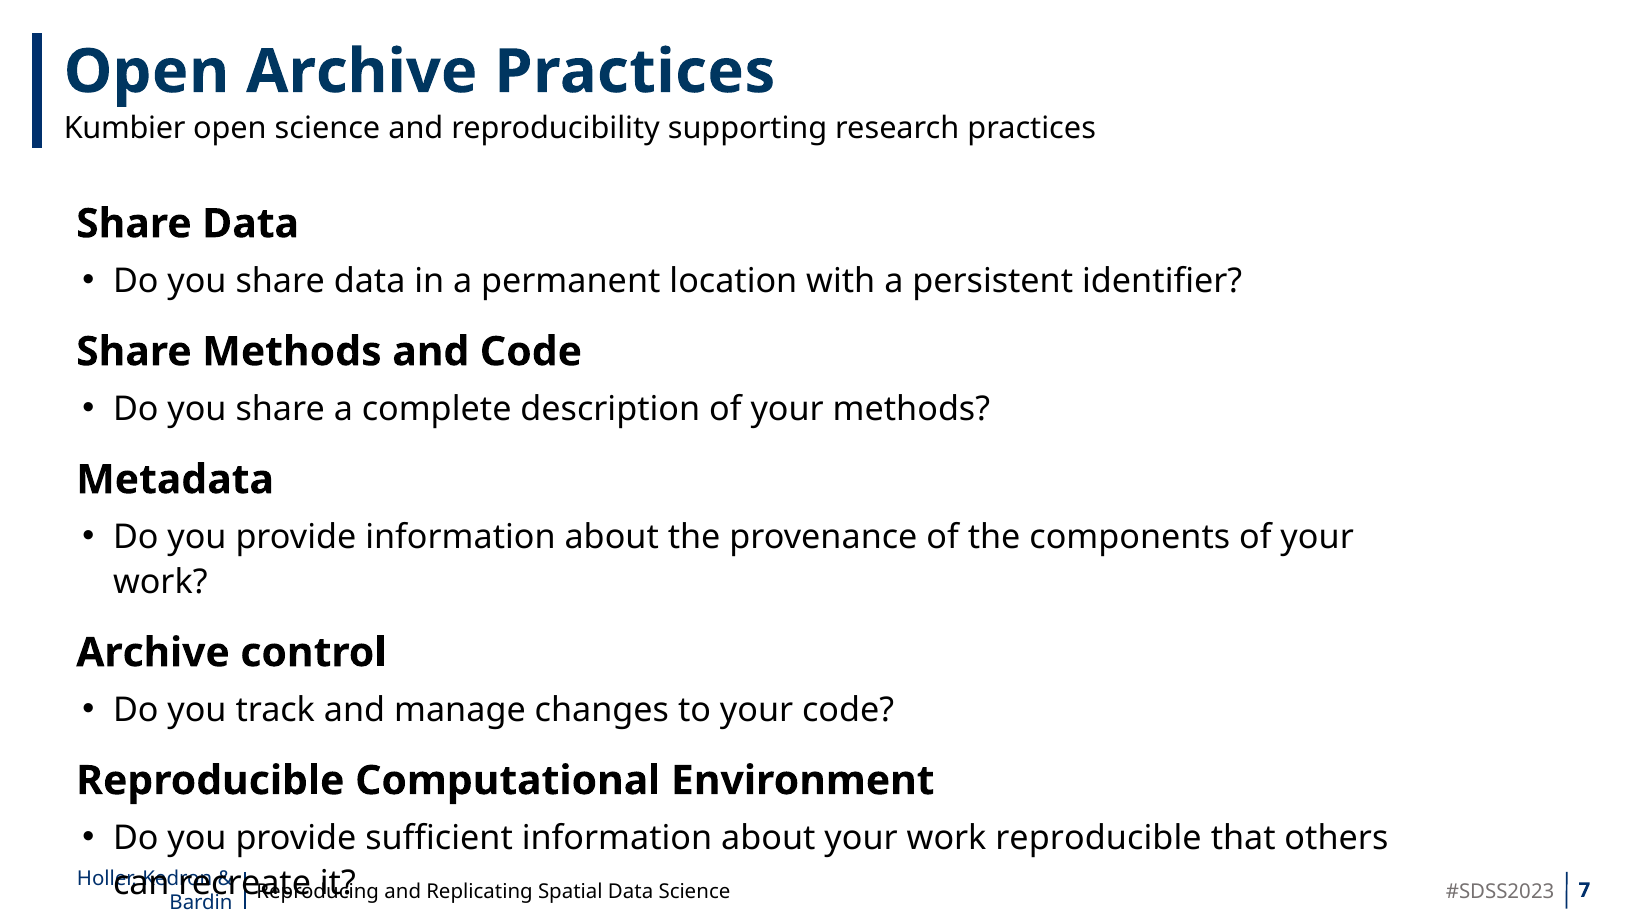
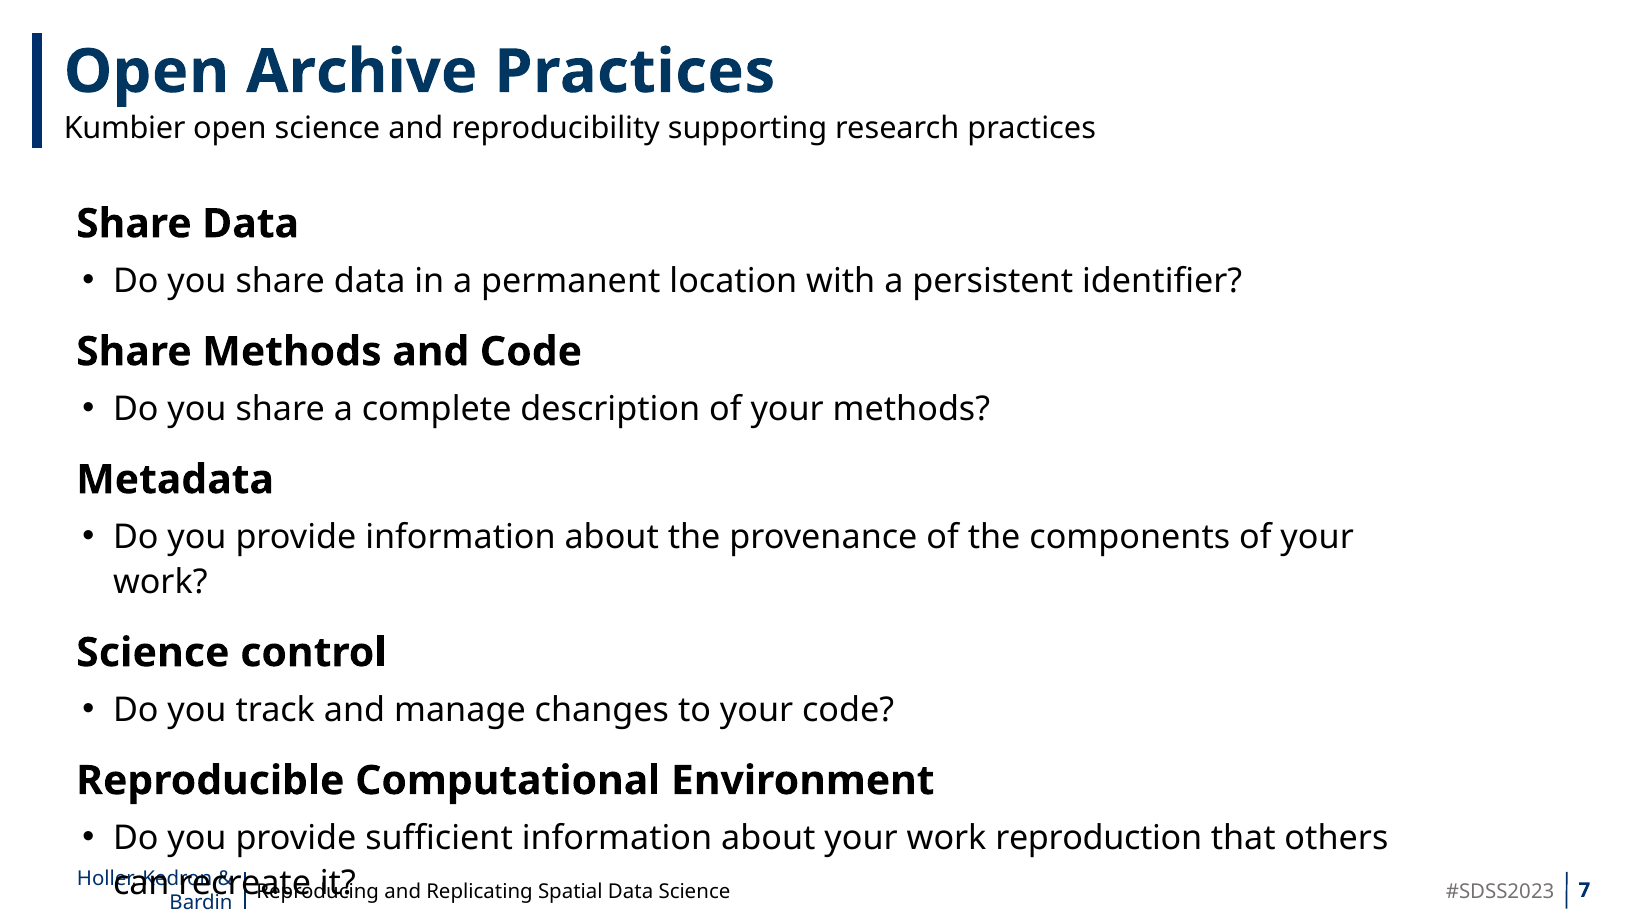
Archive: Archive -> Science (153, 653)
work reproducible: reproducible -> reproduction (1099, 838)
